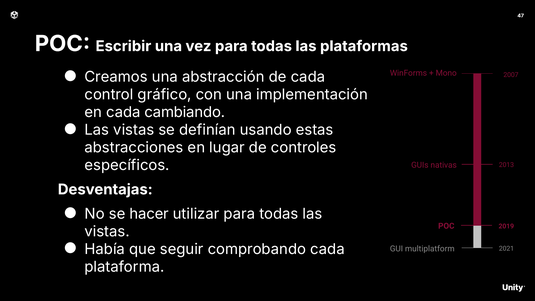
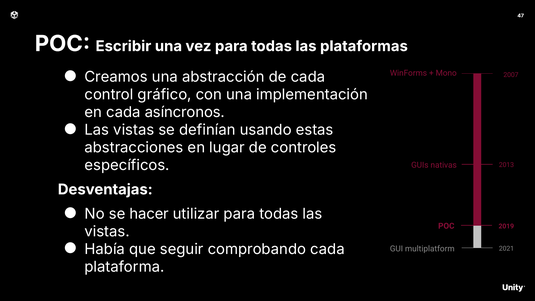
cambiando: cambiando -> asíncronos (185, 112)
